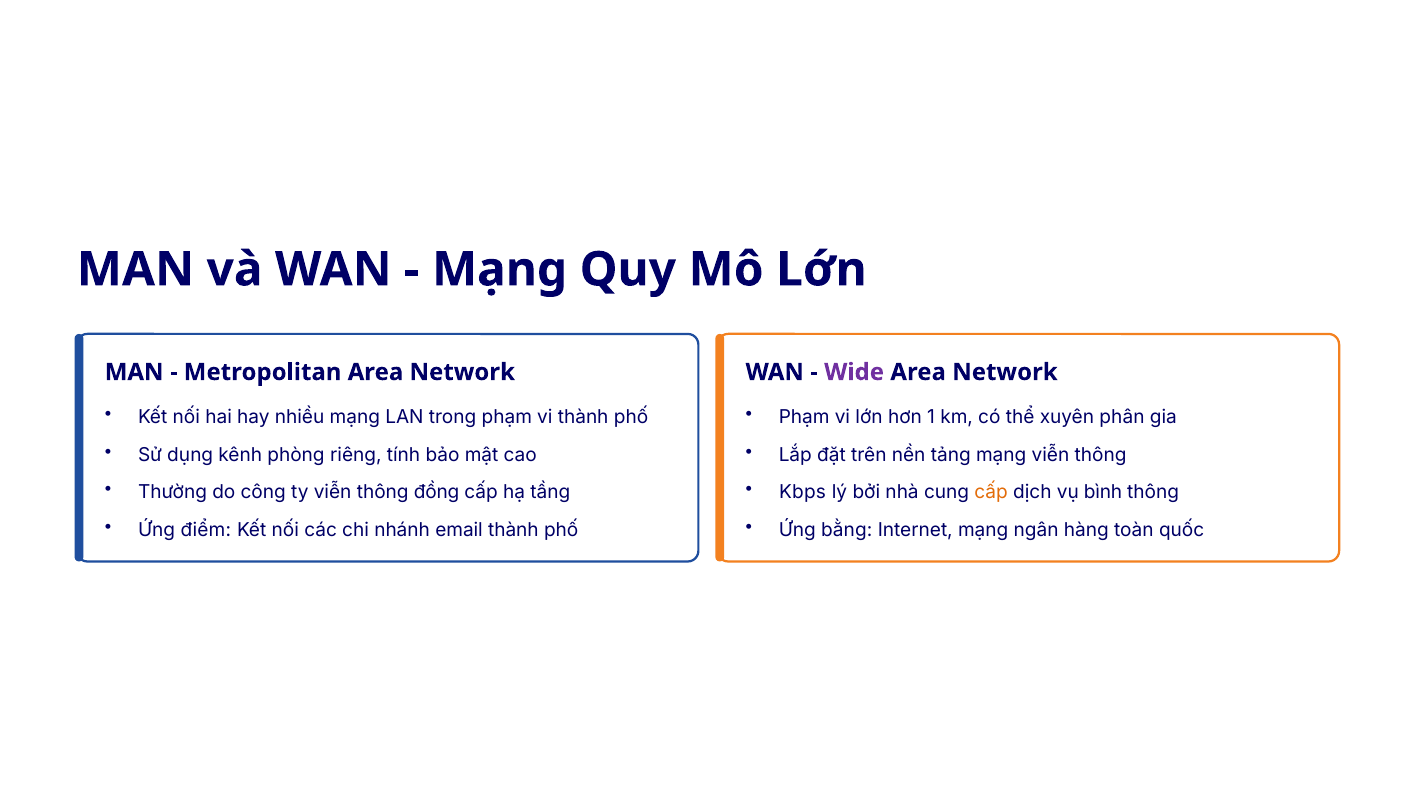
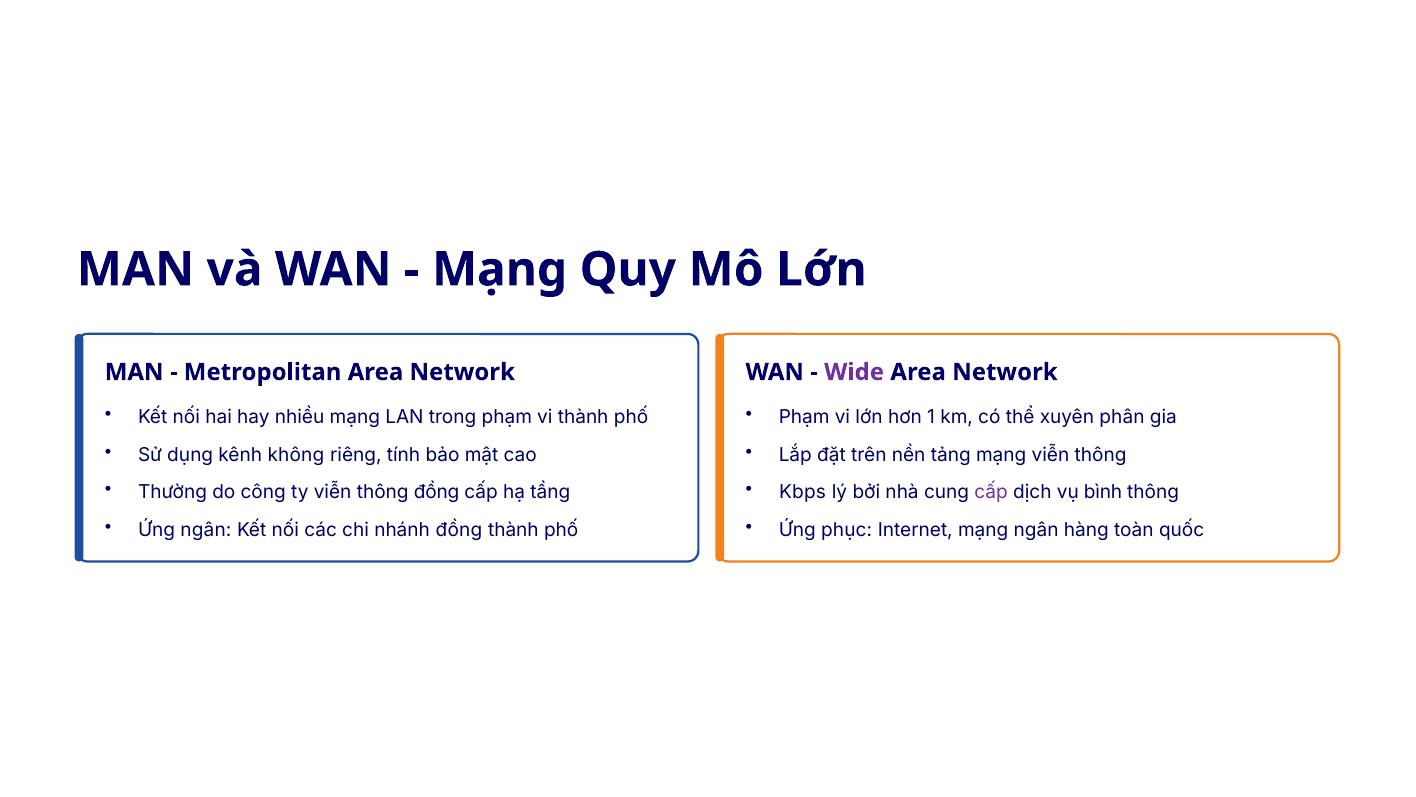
phòng: phòng -> không (296, 455)
cấp colour: orange -> purple (991, 492)
Ứng điểm: điểm -> ngân (206, 530)
nhánh email: email -> đồng (459, 530)
bằng: bằng -> phục (847, 530)
